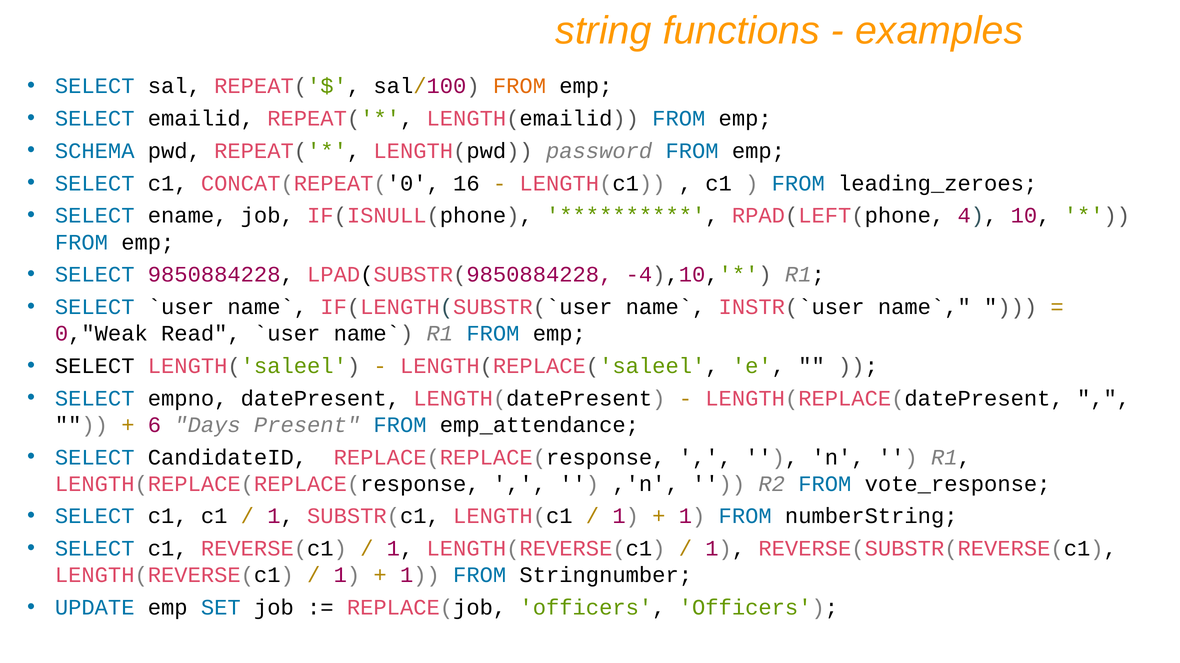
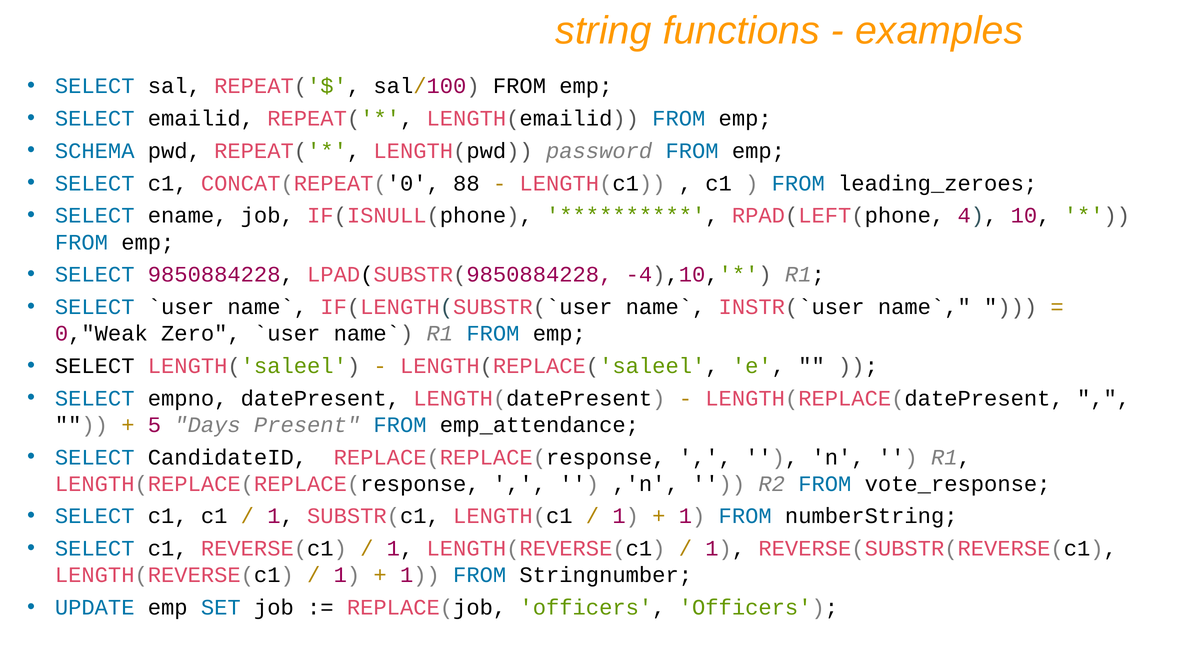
FROM colour: orange -> black (519, 86)
16: 16 -> 88 (466, 183)
Read: Read -> Zero (201, 334)
6: 6 -> 5 (154, 425)
